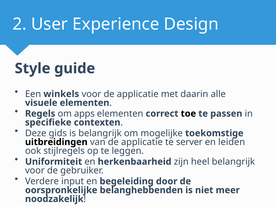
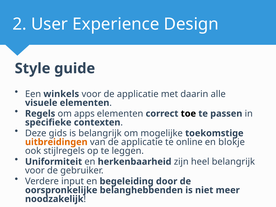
uitbreidingen colour: black -> orange (56, 142)
server: server -> online (189, 142)
leiden: leiden -> blokje (232, 142)
